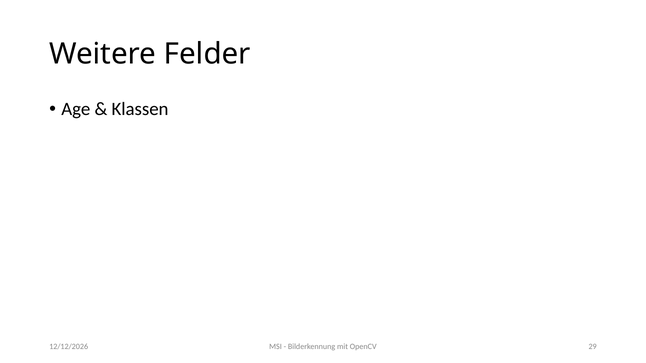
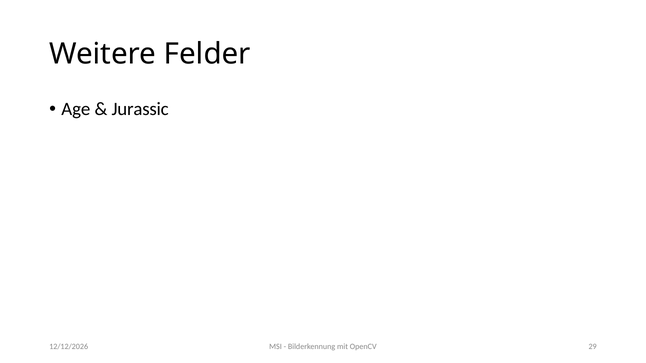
Klassen: Klassen -> Jurassic (140, 109)
